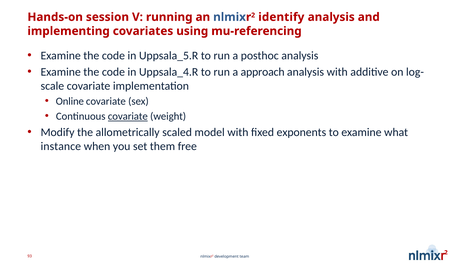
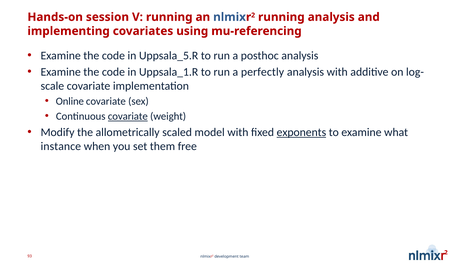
identify: identify -> running (281, 17)
Uppsala_4.R: Uppsala_4.R -> Uppsala_1.R (169, 72)
approach: approach -> perfectly (263, 72)
exponents underline: none -> present (301, 132)
